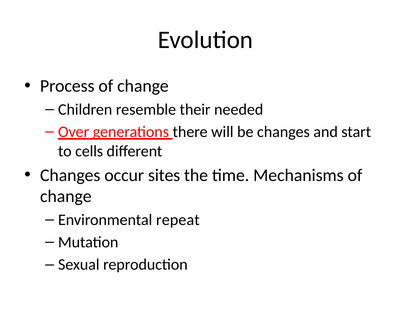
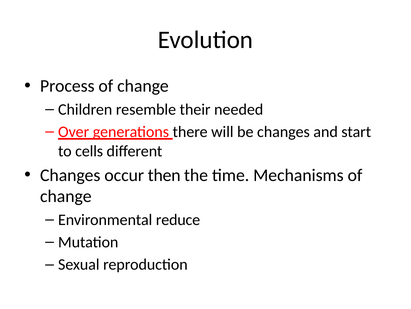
sites: sites -> then (164, 175)
repeat: repeat -> reduce (178, 219)
